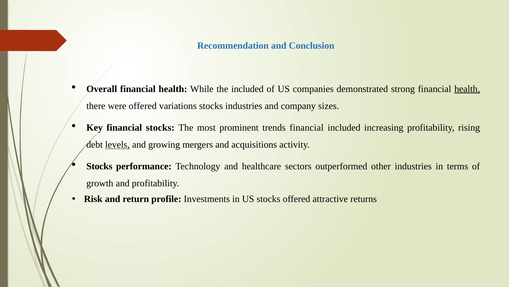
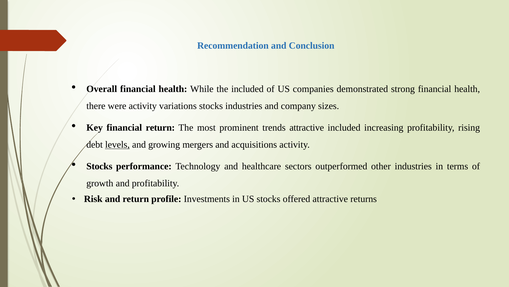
health underline: present -> none (467, 89)
were offered: offered -> activity (143, 106)
financial stocks: stocks -> return (160, 127)
trends financial: financial -> attractive (307, 127)
